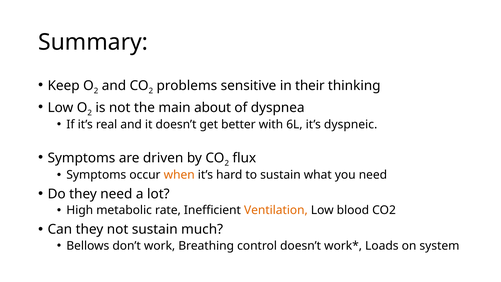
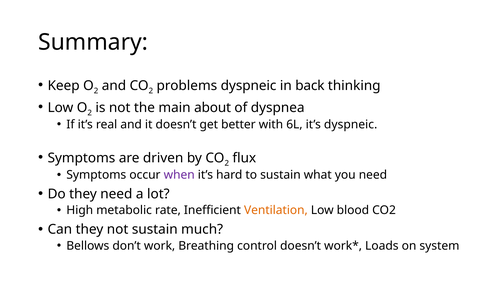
problems sensitive: sensitive -> dyspneic (249, 86)
their: their -> back (310, 86)
when colour: orange -> purple (179, 175)
